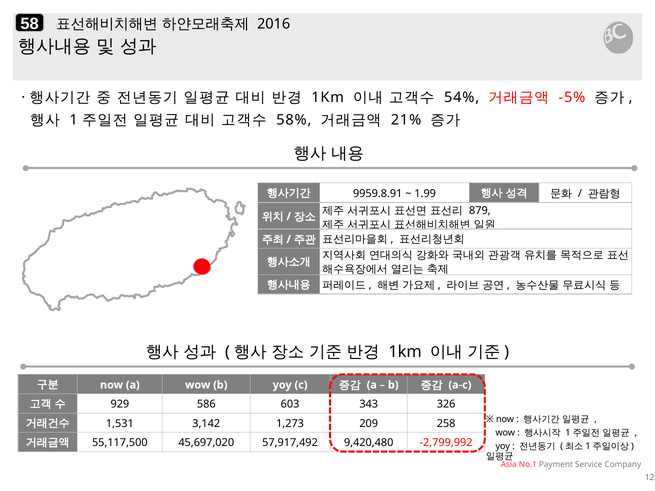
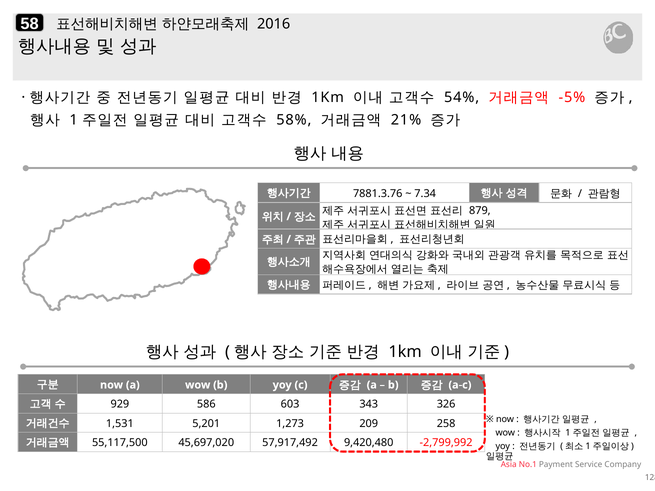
9959.8.91: 9959.8.91 -> 7881.3.76 (378, 194)
1.99: 1.99 -> 7.34 (425, 194)
3,142: 3,142 -> 5,201 (206, 424)
